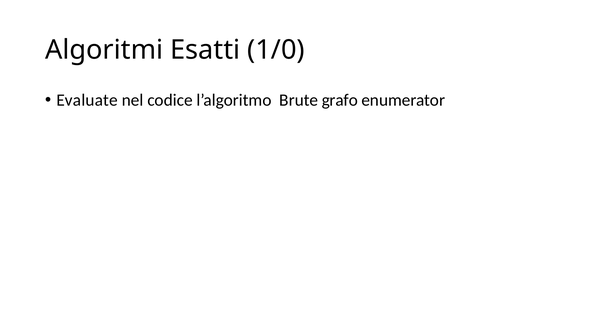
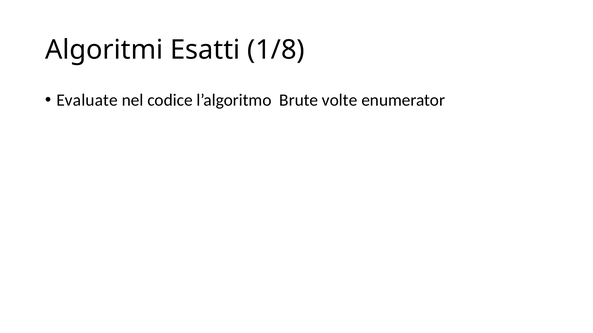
1/0: 1/0 -> 1/8 (276, 50)
grafo: grafo -> volte (340, 100)
